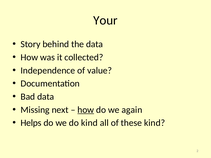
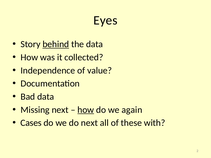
Your: Your -> Eyes (105, 20)
behind underline: none -> present (56, 44)
Helps: Helps -> Cases (31, 123)
do kind: kind -> next (89, 123)
these kind: kind -> with (155, 123)
